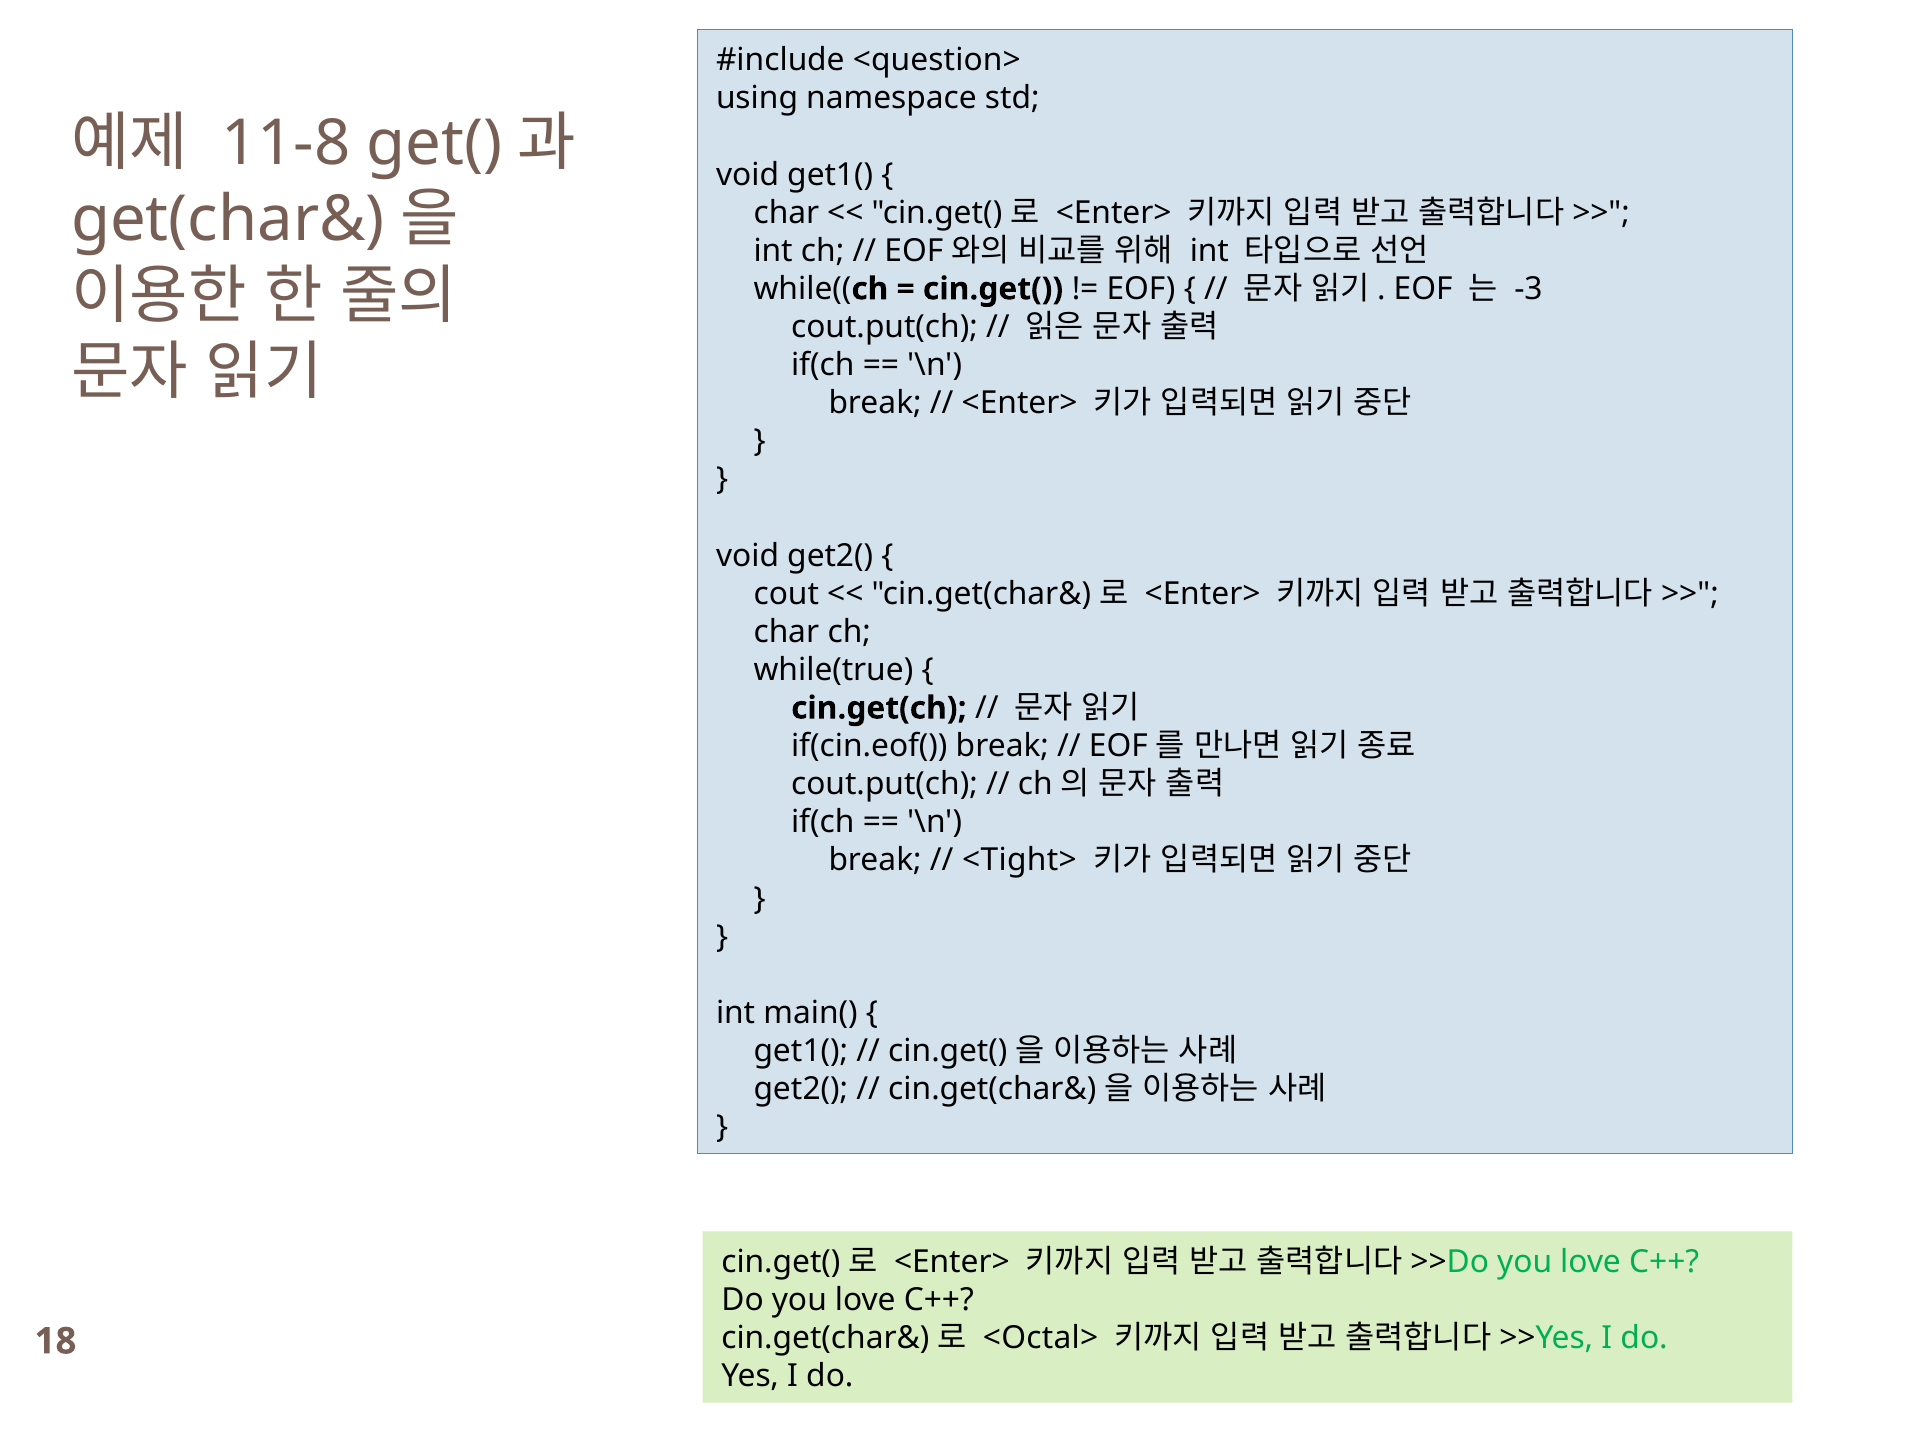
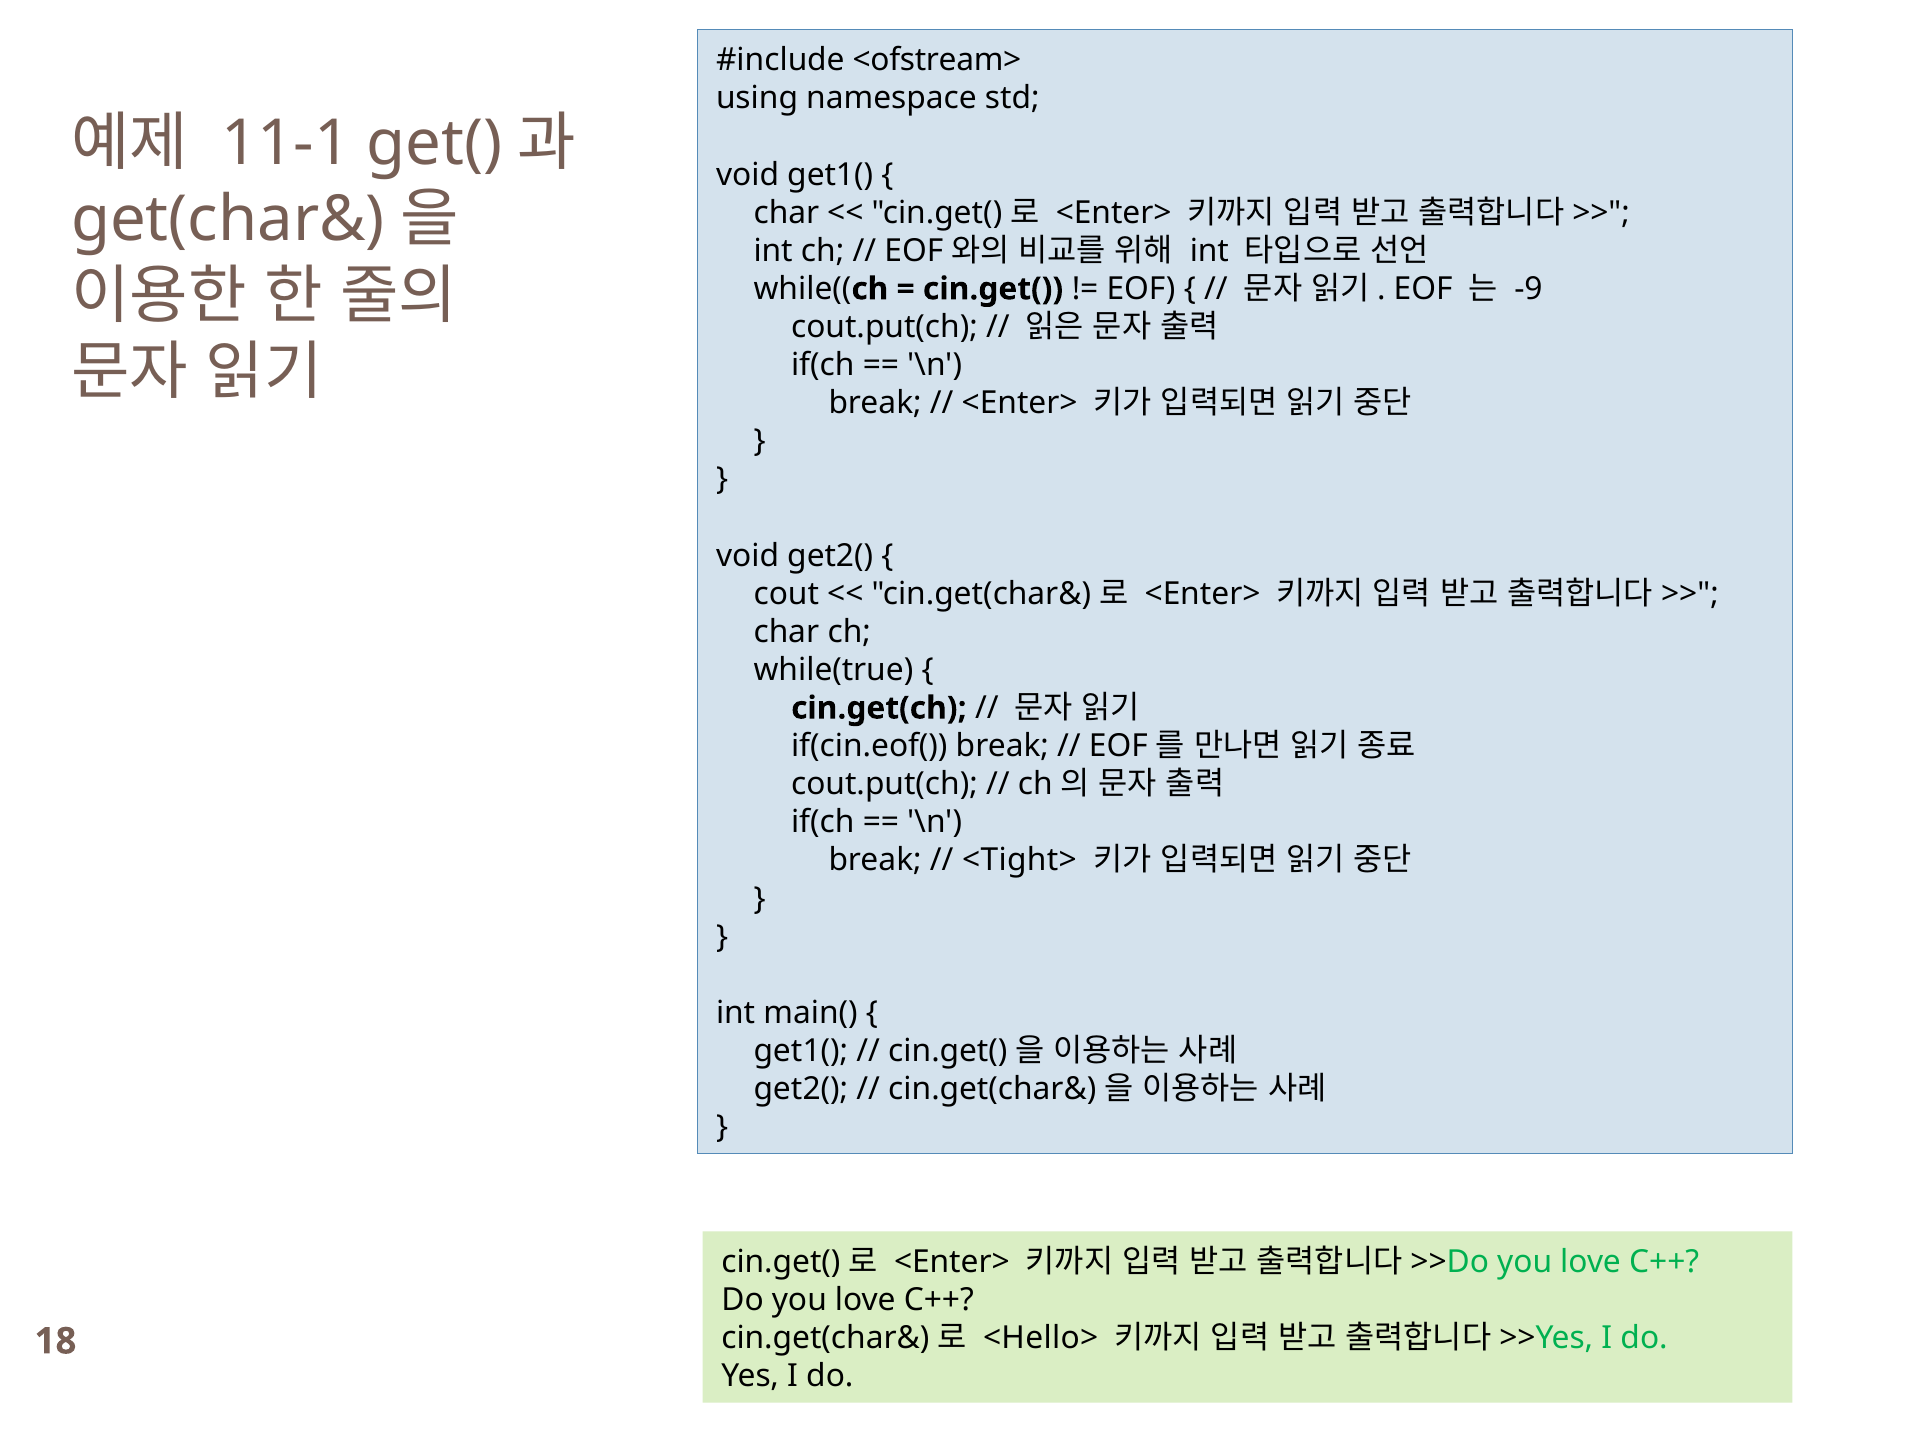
<question>: <question> -> <ofstream> (937, 60)
11-8: 11-8 -> 11-1 (286, 144)
-3: -3 -> -9 (1528, 289)
<Octal>: <Octal> -> <Hello> (1041, 1338)
